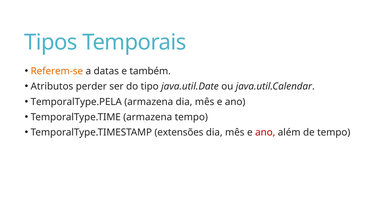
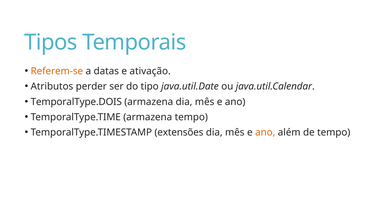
também: também -> ativação (150, 71)
TemporalType.PELA: TemporalType.PELA -> TemporalType.DOIS (76, 102)
ano colour: red -> orange (265, 132)
